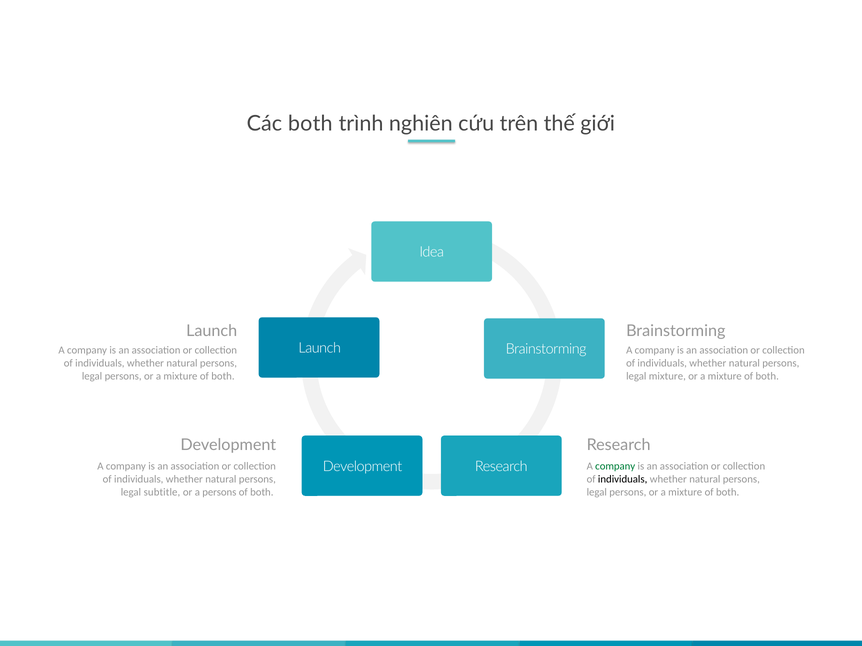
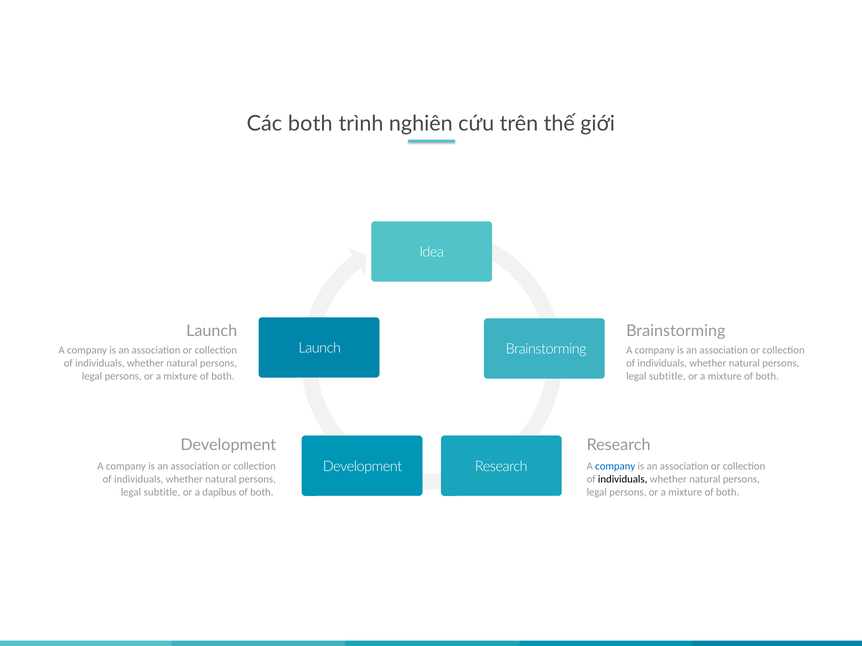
mixture: mixture -> subtitle (667, 376)
company colour: green -> blue (615, 467)
a persons: persons -> dapibus (219, 492)
